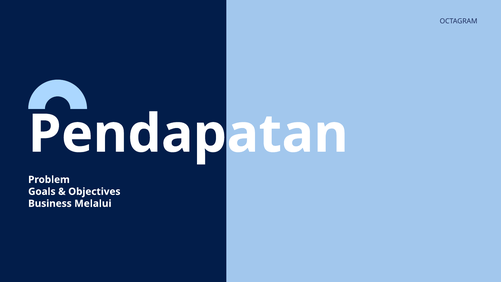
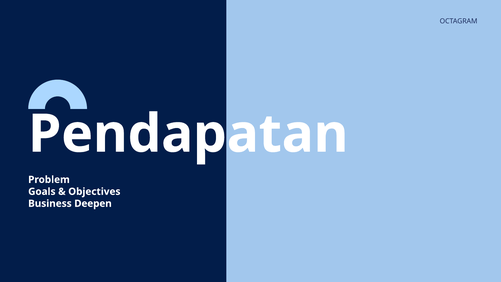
Melalui: Melalui -> Deepen (93, 203)
